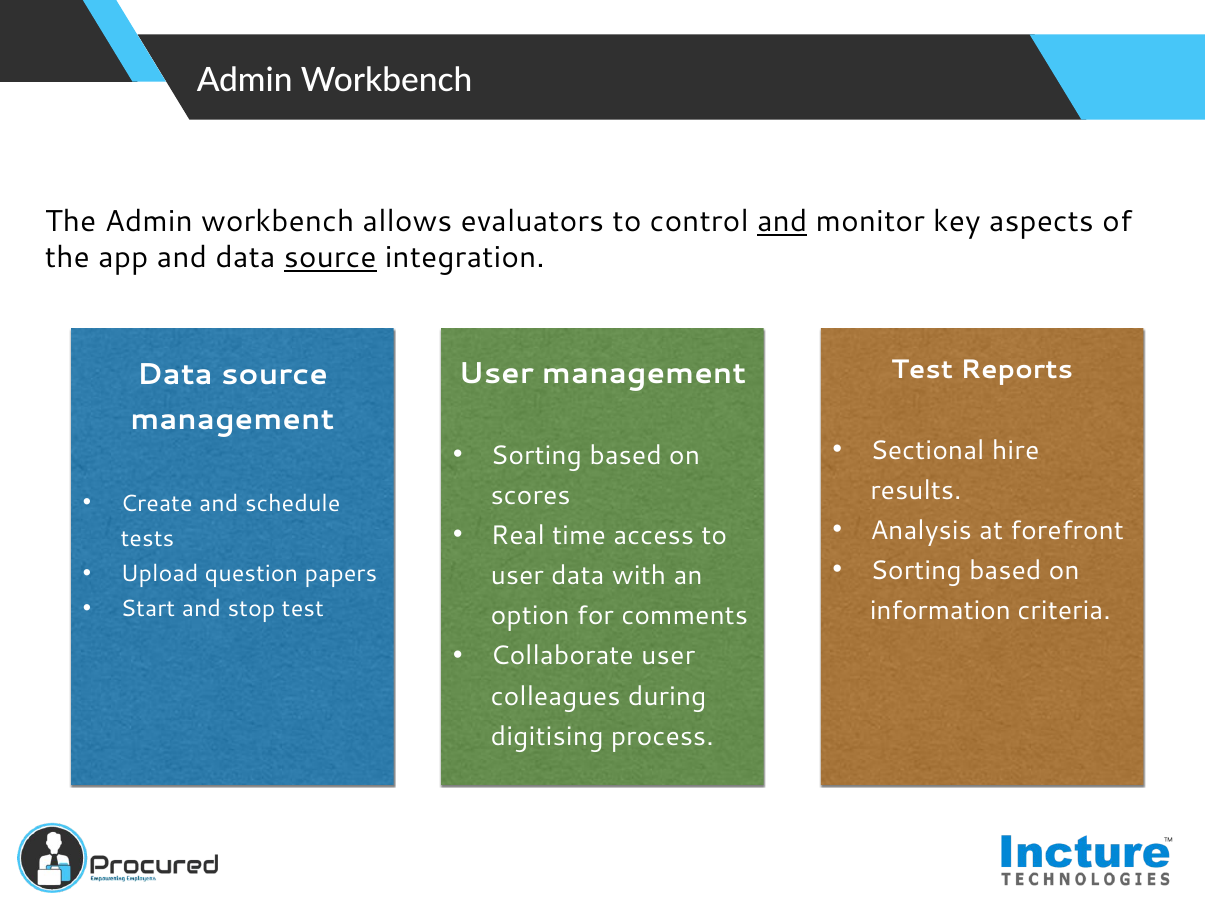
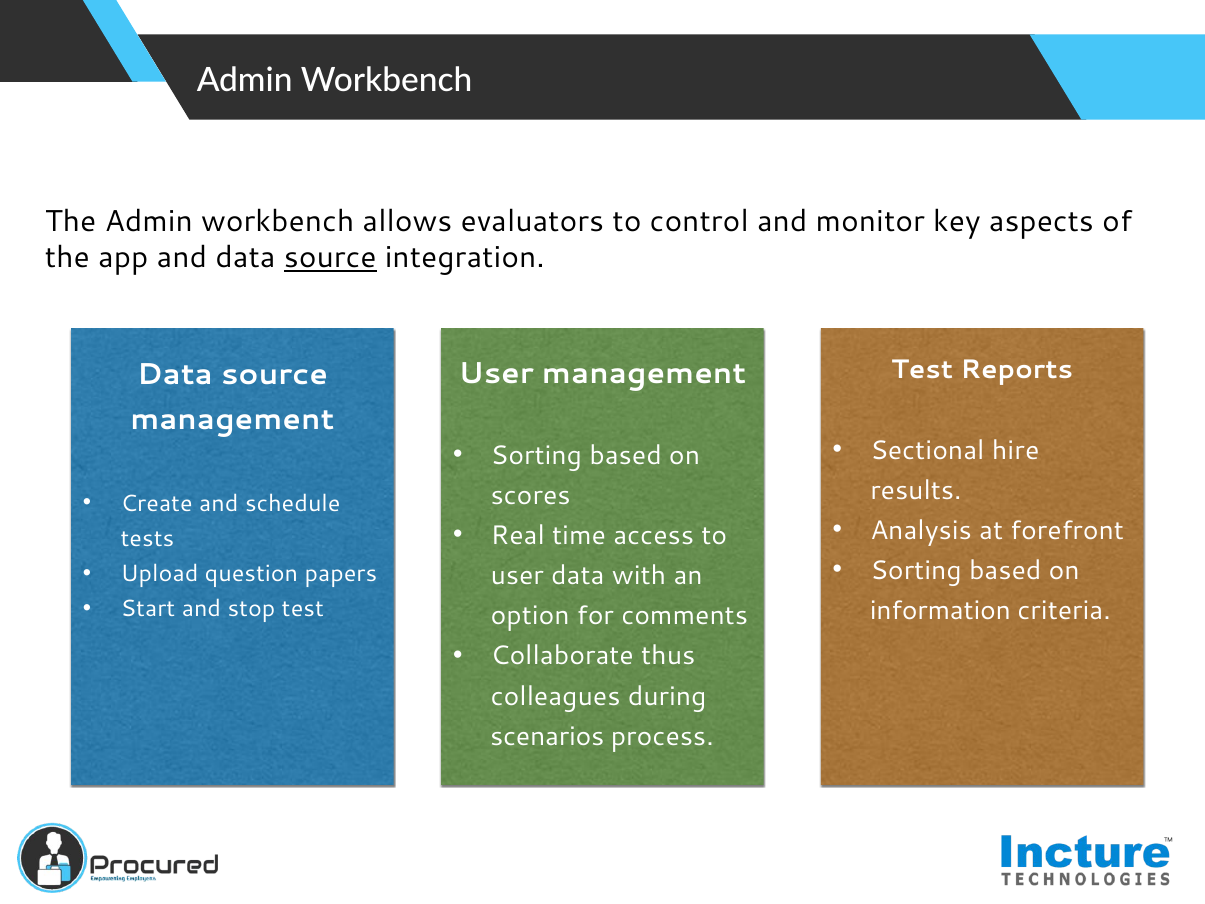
and underline: present -> none (782, 222)
Collaborate user: user -> thus (668, 656)
digitising: digitising -> scenarios (547, 736)
